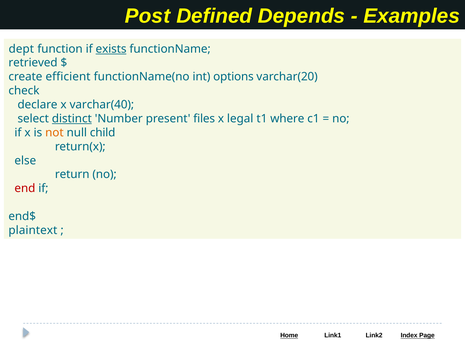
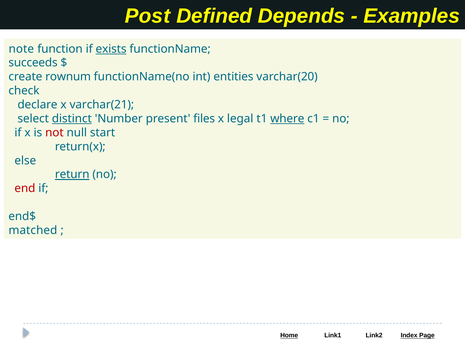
dept: dept -> note (21, 49)
retrieved: retrieved -> succeeds (33, 63)
efficient: efficient -> rownum (68, 77)
options: options -> entities (233, 77)
varchar(40: varchar(40 -> varchar(21 (102, 105)
where underline: none -> present (287, 119)
not colour: orange -> red (54, 133)
child: child -> start (103, 133)
return underline: none -> present (72, 174)
plaintext: plaintext -> matched (33, 230)
